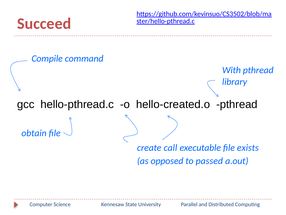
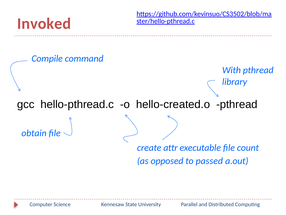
Succeed: Succeed -> Invoked (44, 24)
call: call -> attr (171, 147)
exists: exists -> count (248, 147)
